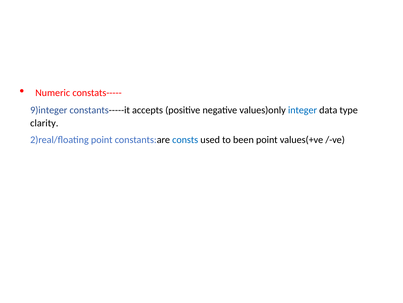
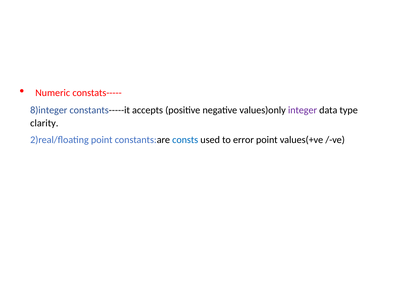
9)integer: 9)integer -> 8)integer (49, 110)
integer colour: blue -> purple (303, 110)
been: been -> error (243, 139)
